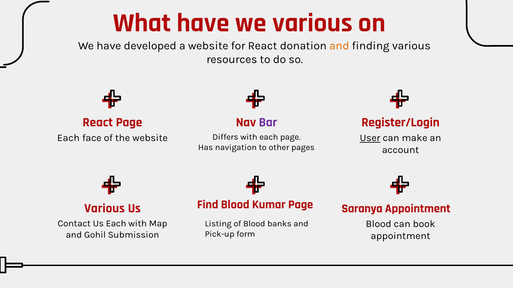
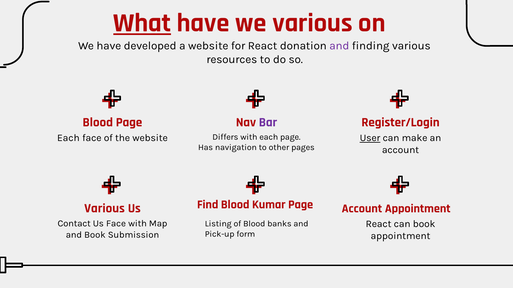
What underline: none -> present (142, 23)
and colour: orange -> purple (339, 46)
React: React -> Blood (98, 122)
Page Saranya: Saranya -> Account (362, 209)
Us Each: Each -> Face (116, 224)
Blood: Blood -> React (379, 224)
and Gohil: Gohil -> Book (95, 235)
